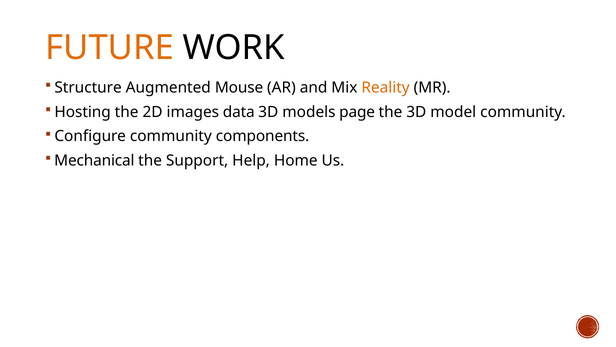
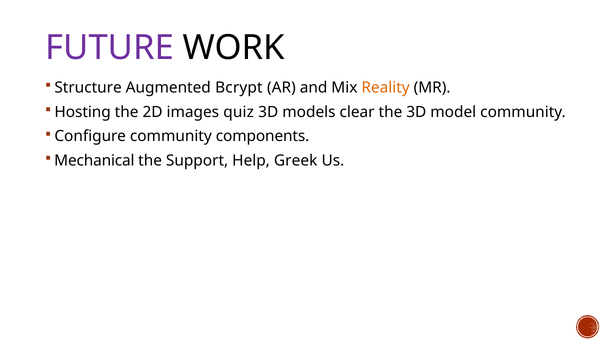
FUTURE colour: orange -> purple (110, 48)
Mouse: Mouse -> Bcrypt (239, 87)
data: data -> quiz (239, 112)
page: page -> clear (357, 112)
Home: Home -> Greek (296, 160)
